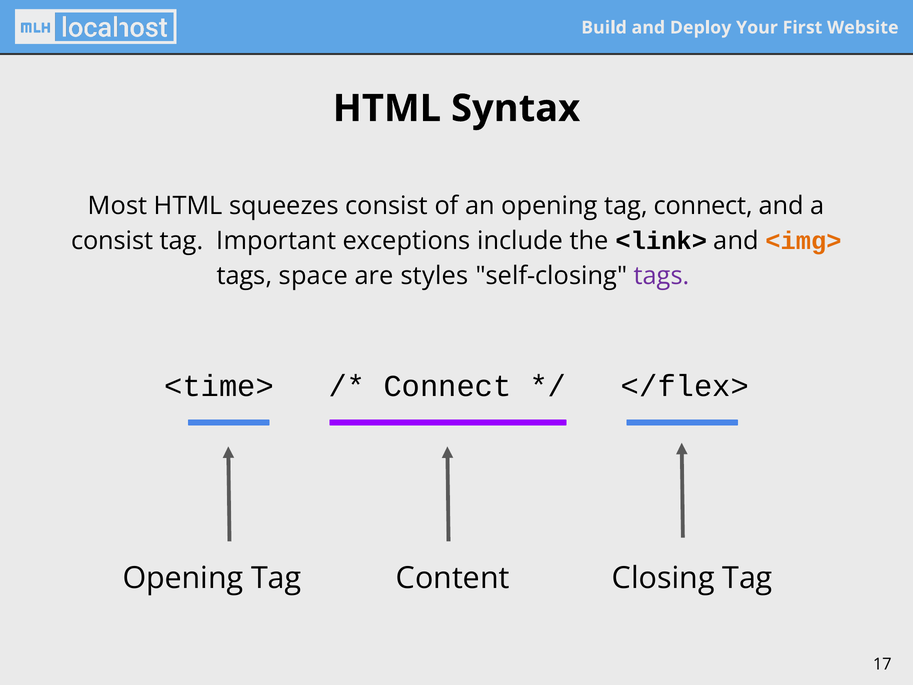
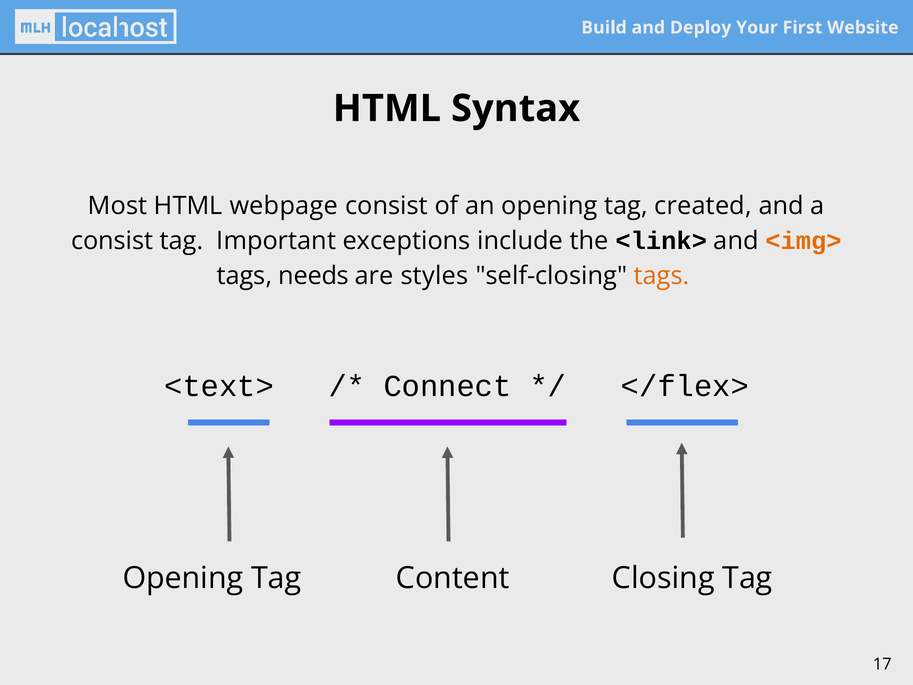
squeezes: squeezes -> webpage (284, 206)
tag connect: connect -> created (703, 206)
space: space -> needs (314, 276)
tags colour: purple -> orange (662, 276)
<time>: <time> -> <text> (219, 386)
